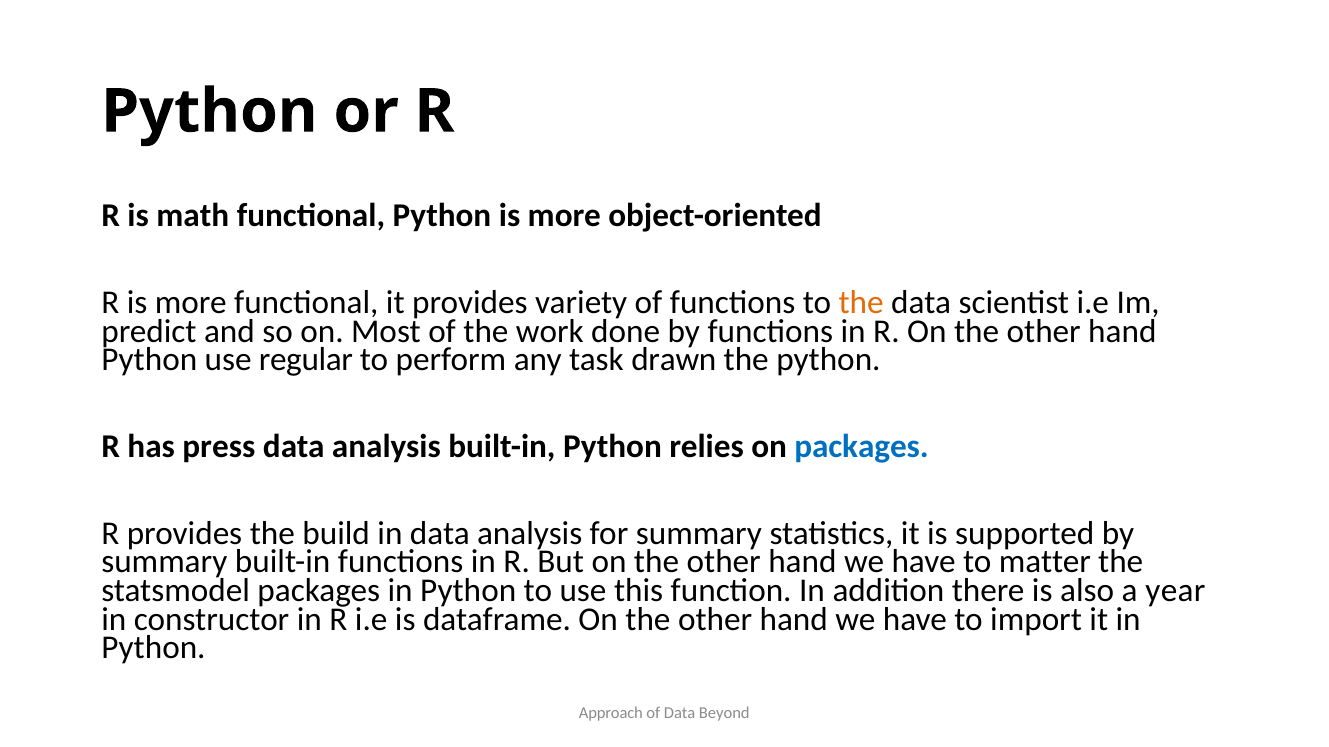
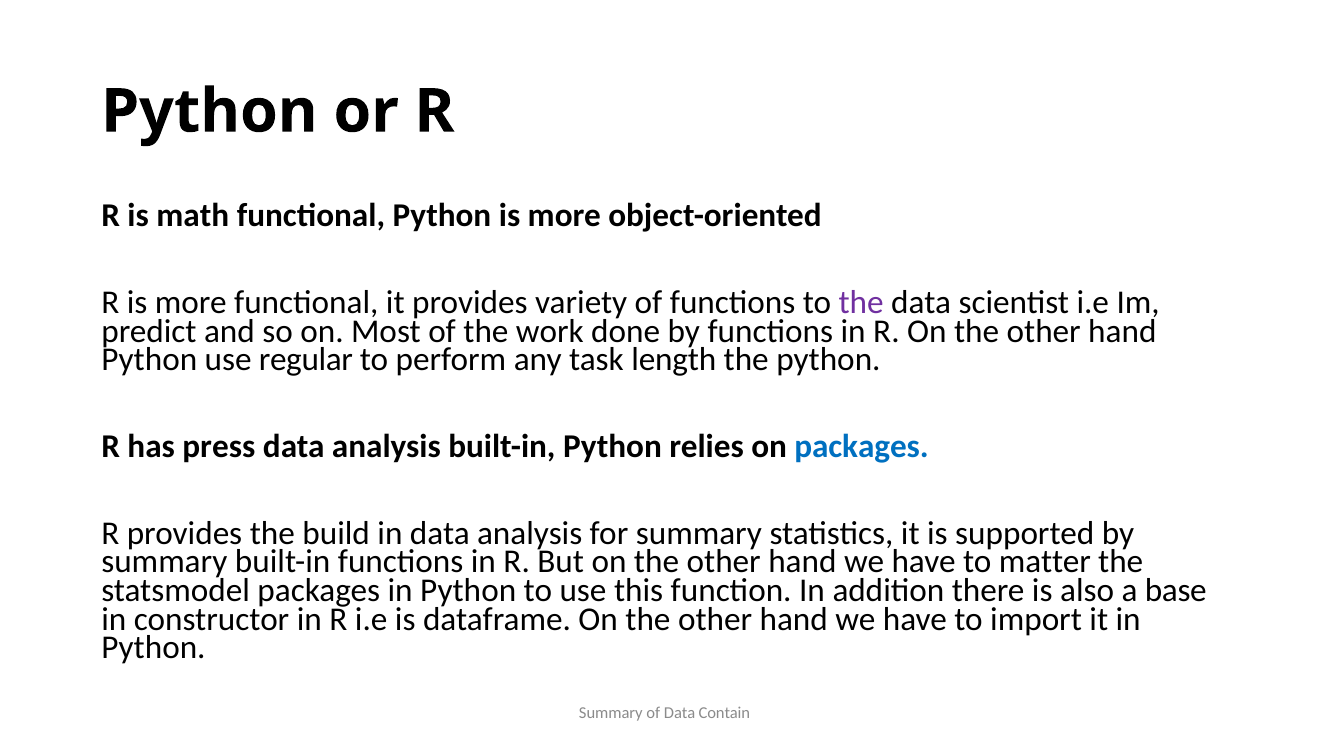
the colour: orange -> purple (861, 303)
drawn: drawn -> length (674, 360)
year: year -> base (1176, 591)
Approach: Approach -> Summary (611, 714)
Beyond: Beyond -> Contain (724, 714)
